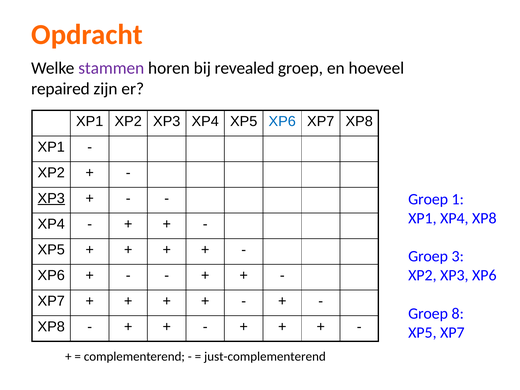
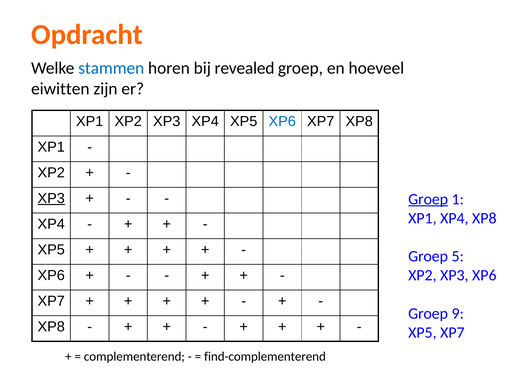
stammen colour: purple -> blue (111, 68)
repaired: repaired -> eiwitten (60, 89)
Groep underline: none -> present (428, 199)
3: 3 -> 5 (458, 256)
8: 8 -> 9 (458, 313)
just-complementerend: just-complementerend -> find-complementerend (265, 356)
